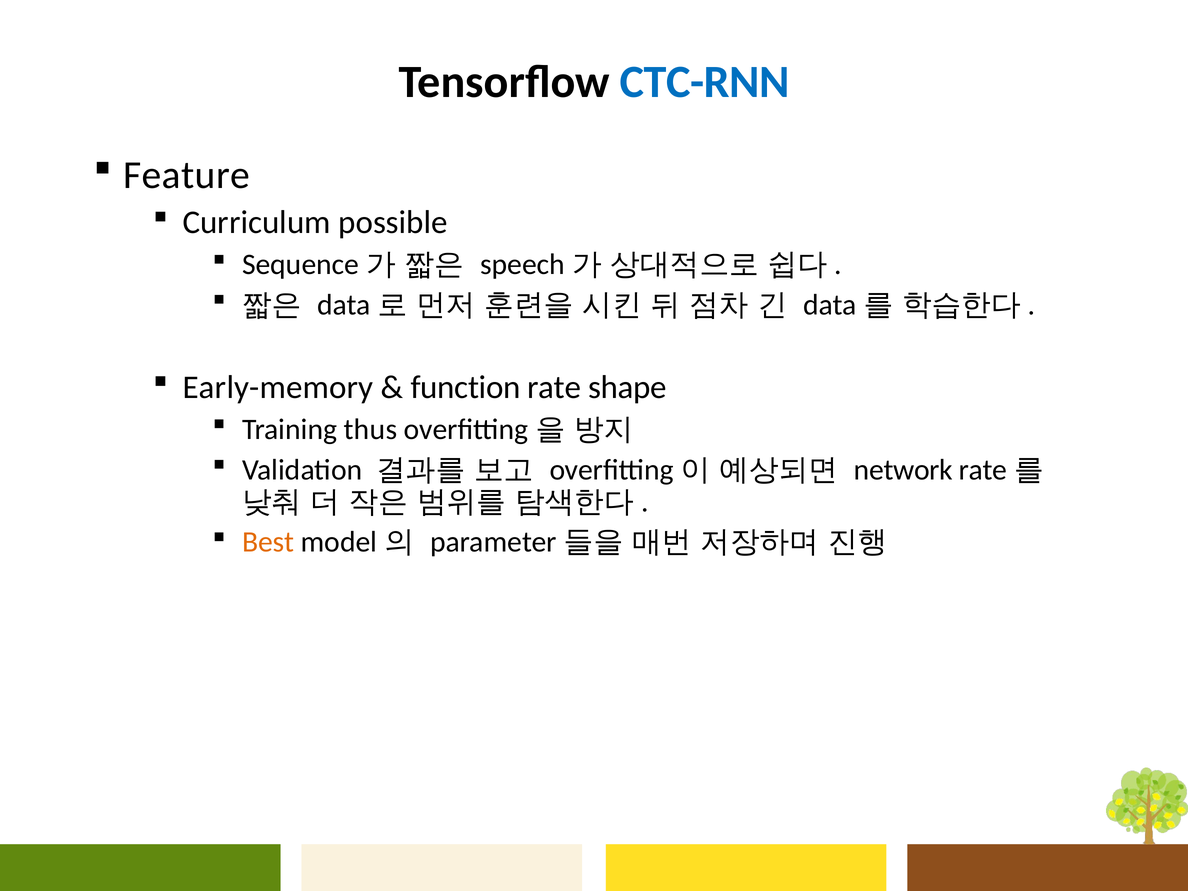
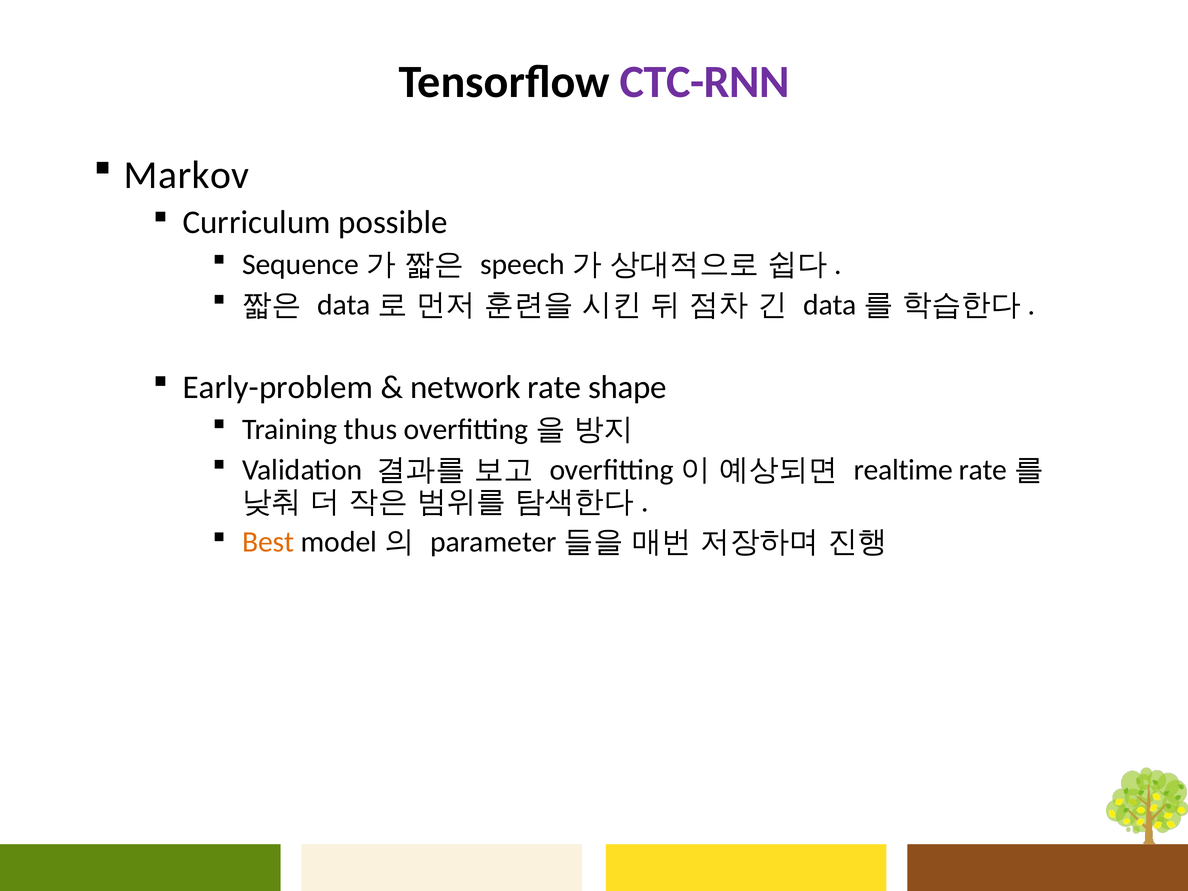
CTC-RNN colour: blue -> purple (705, 82)
Feature: Feature -> Markov (187, 175)
Early-memory: Early-memory -> Early-problem (278, 387)
function: function -> network (466, 387)
network: network -> realtime (903, 470)
